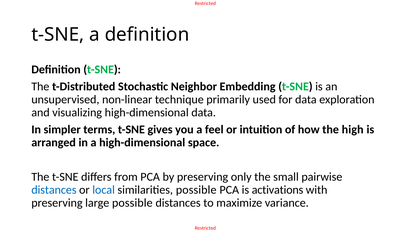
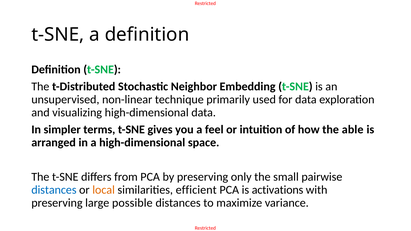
high: high -> able (353, 130)
local colour: blue -> orange (104, 190)
similarities possible: possible -> efficient (196, 190)
